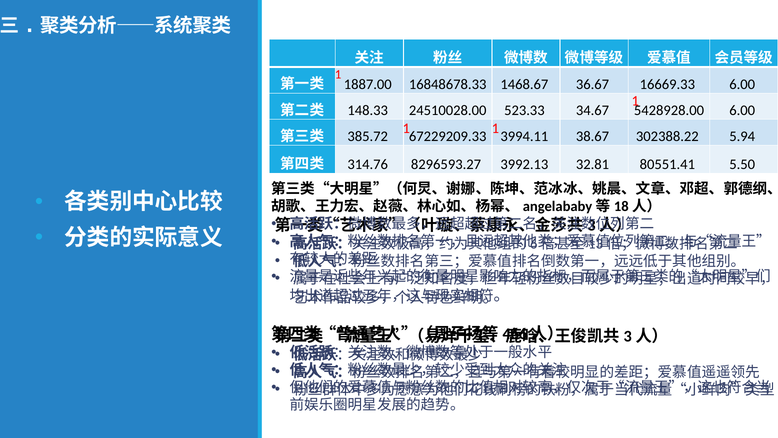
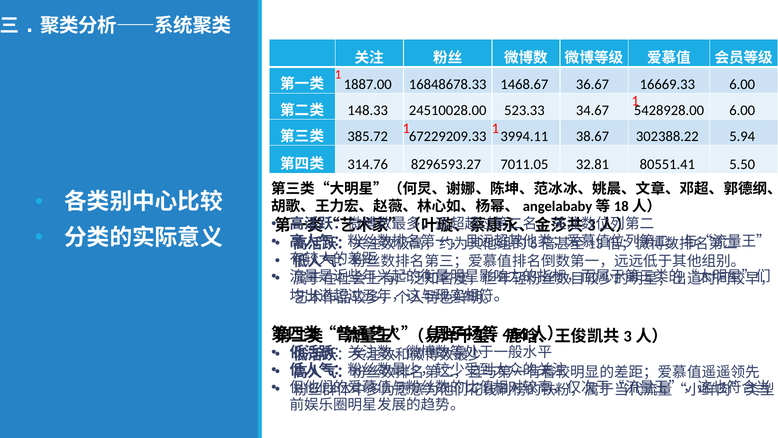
3992.13: 3992.13 -> 7011.05 (524, 164)
